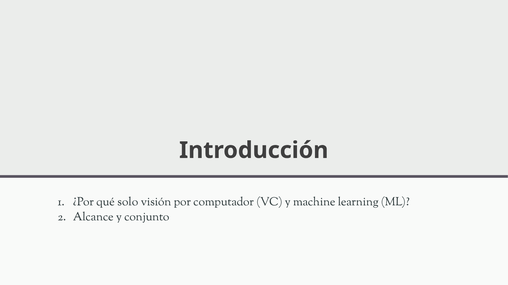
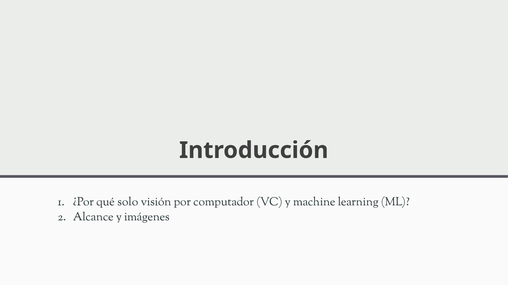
conjunto: conjunto -> imágenes (147, 217)
